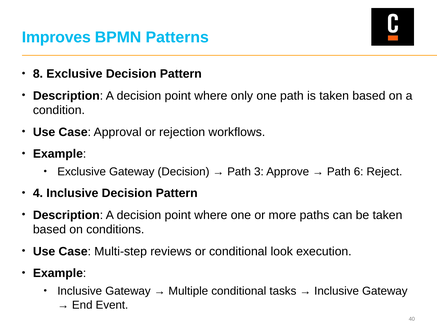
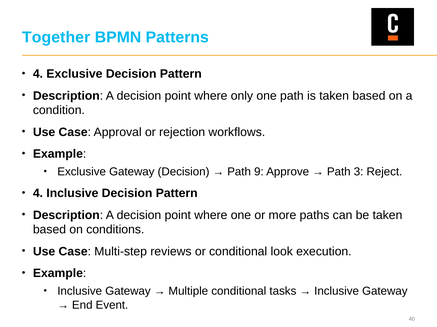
Improves: Improves -> Together (56, 37)
8: 8 -> 4 (38, 74)
3: 3 -> 9 (259, 172)
6: 6 -> 3 (359, 172)
